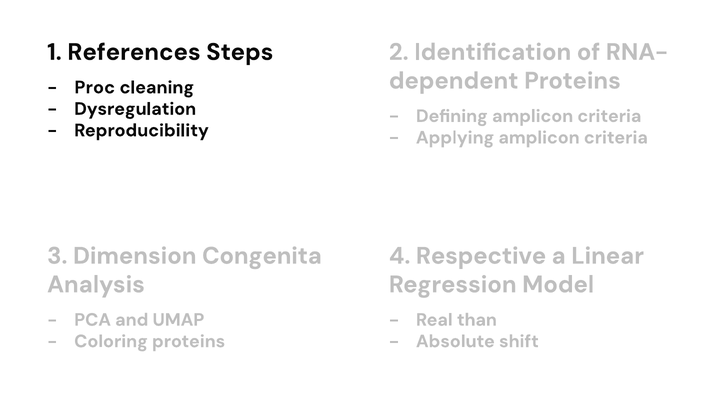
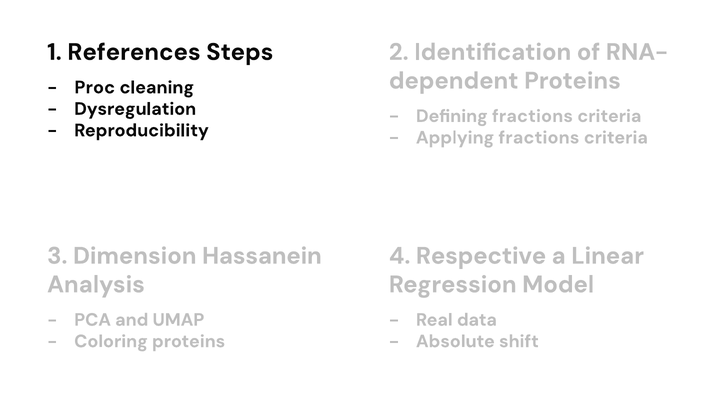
Defining amplicon: amplicon -> fractions (532, 116)
Applying amplicon: amplicon -> fractions (539, 137)
Congenita: Congenita -> Hassanein (262, 256)
than: than -> data (477, 320)
